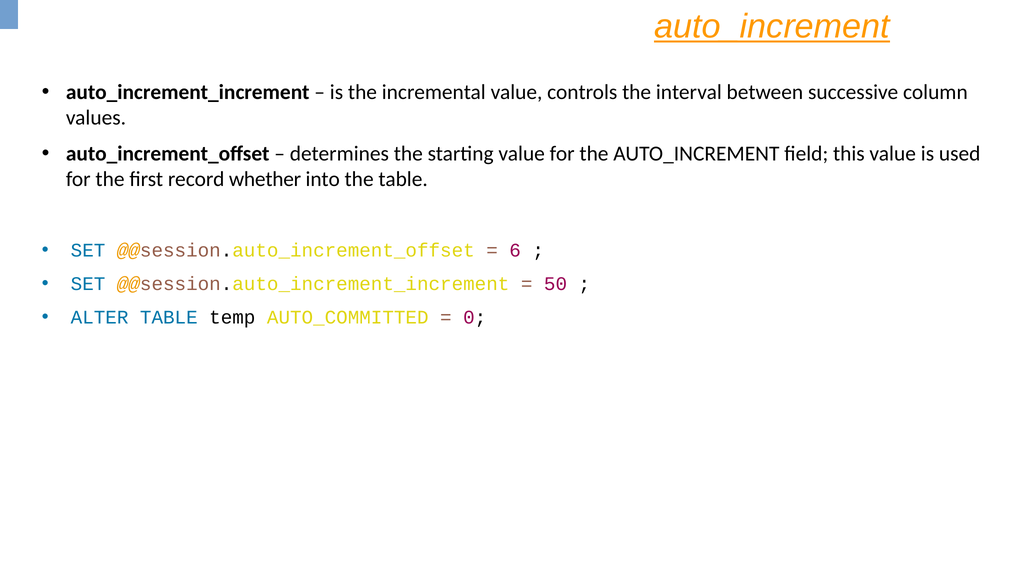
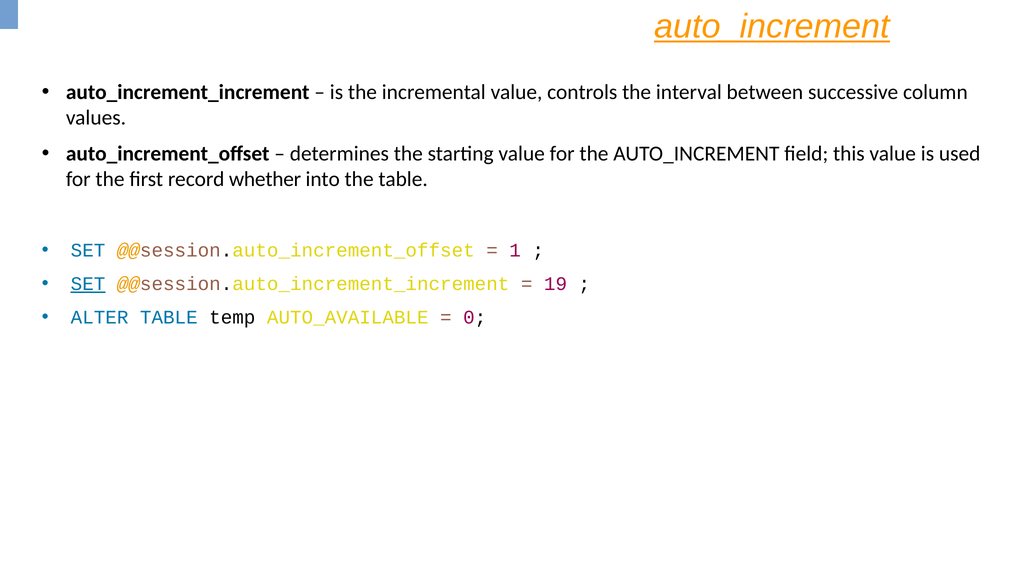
6: 6 -> 1 (515, 251)
SET underline: none -> present (88, 284)
50: 50 -> 19 (556, 284)
AUTO_COMMITTED: AUTO_COMMITTED -> AUTO_AVAILABLE (348, 317)
